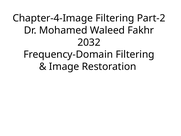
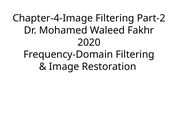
2032: 2032 -> 2020 (89, 42)
